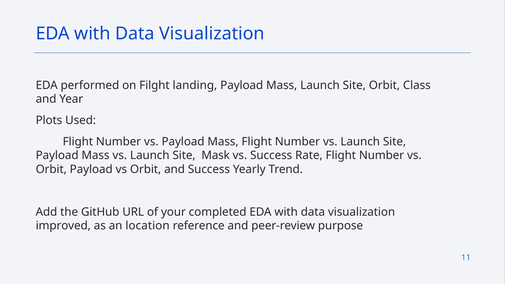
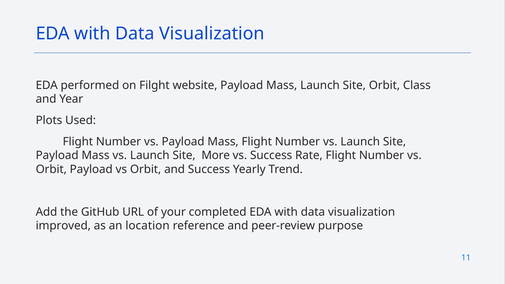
landing: landing -> website (195, 85)
Mask: Mask -> More (216, 156)
